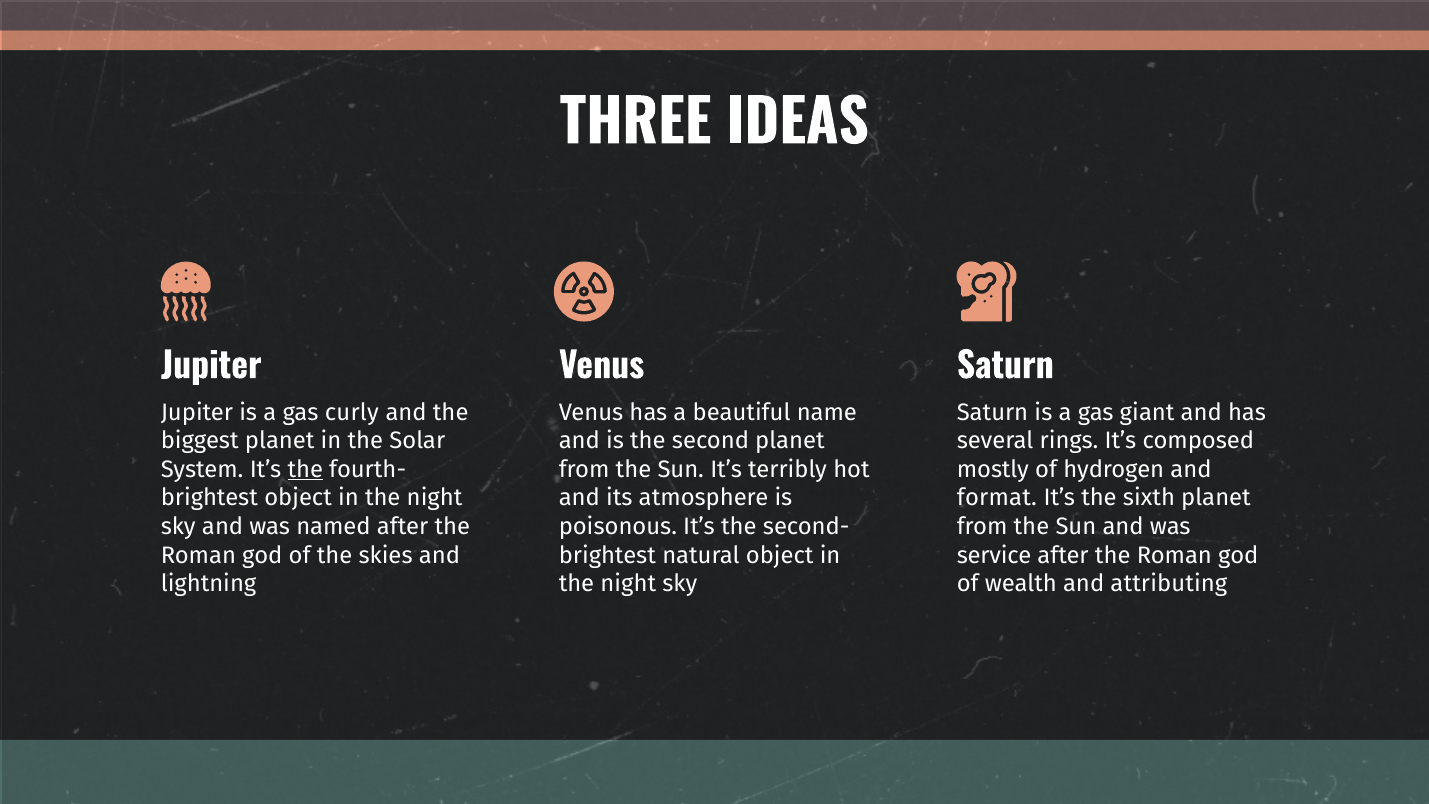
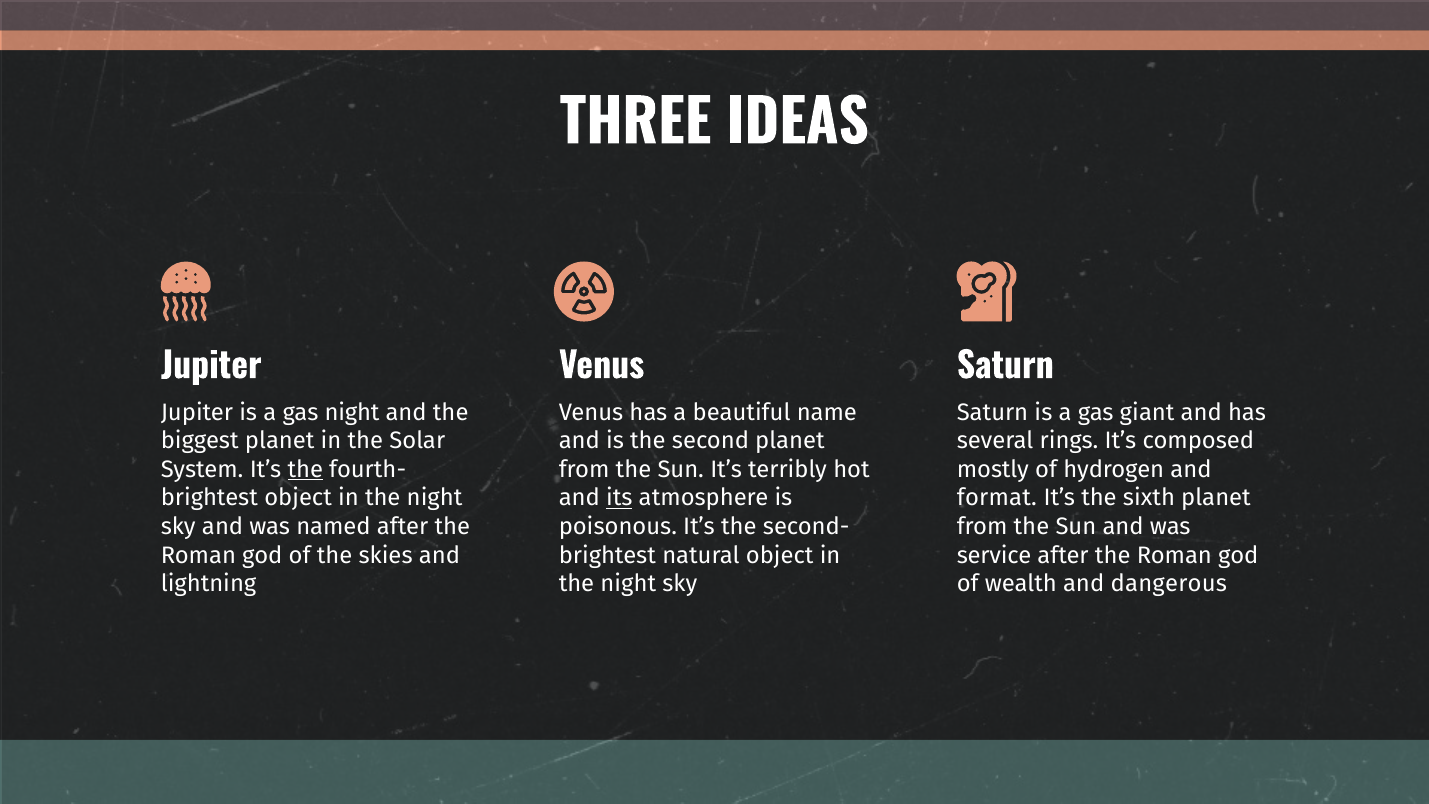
gas curly: curly -> night (352, 412)
its underline: none -> present (619, 498)
attributing: attributing -> dangerous (1169, 584)
